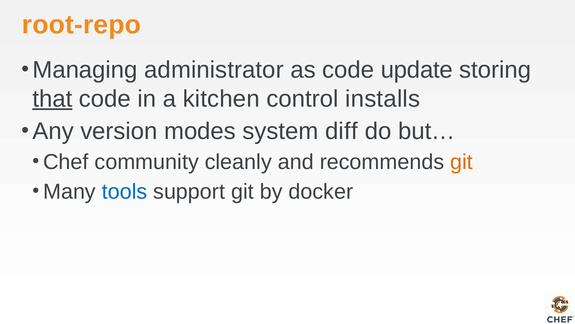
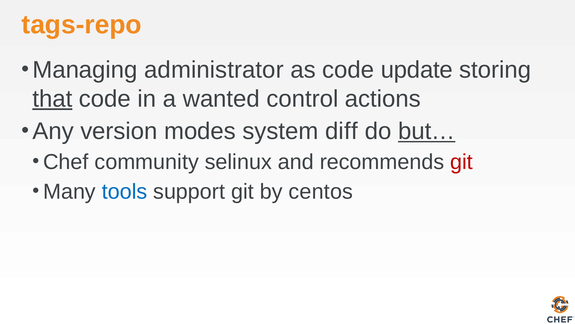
root-repo: root-repo -> tags-repo (82, 25)
kitchen: kitchen -> wanted (221, 99)
installs: installs -> actions (383, 99)
but… underline: none -> present (427, 131)
cleanly: cleanly -> selinux (238, 162)
git colour: orange -> red (462, 162)
docker: docker -> centos (321, 191)
